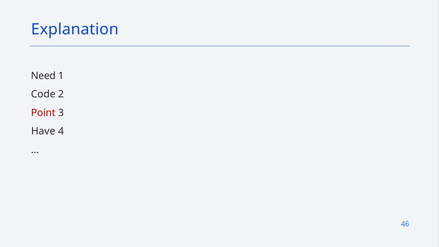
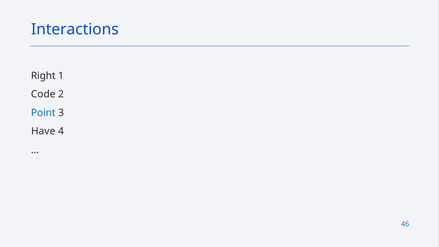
Explanation: Explanation -> Interactions (75, 29)
Need: Need -> Right (43, 76)
Point colour: red -> blue (43, 113)
